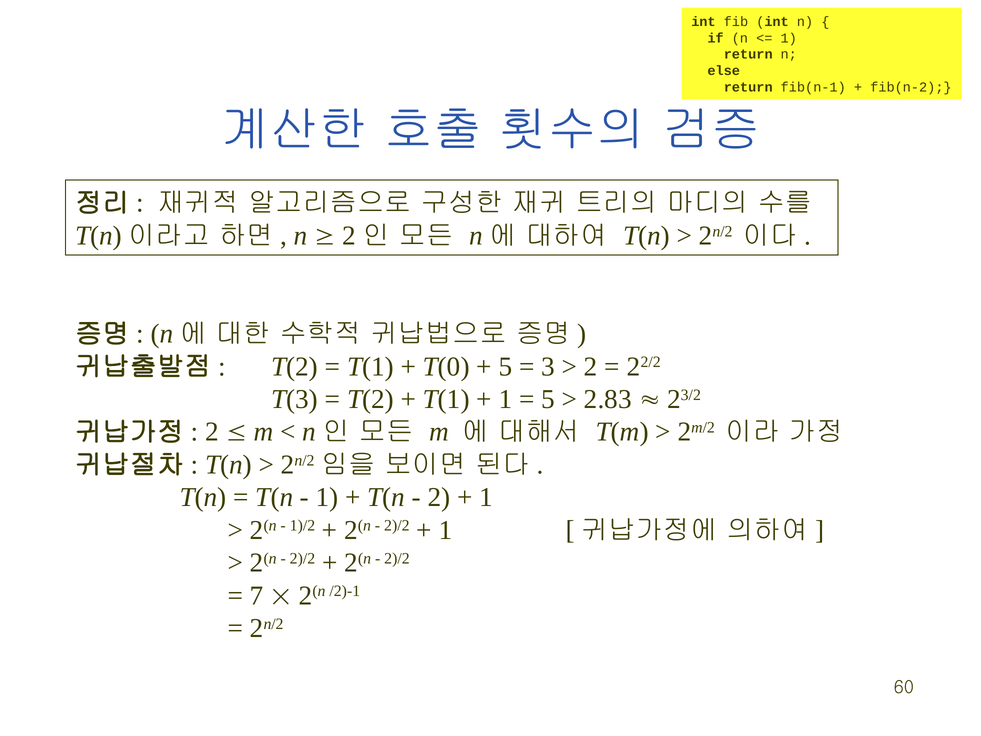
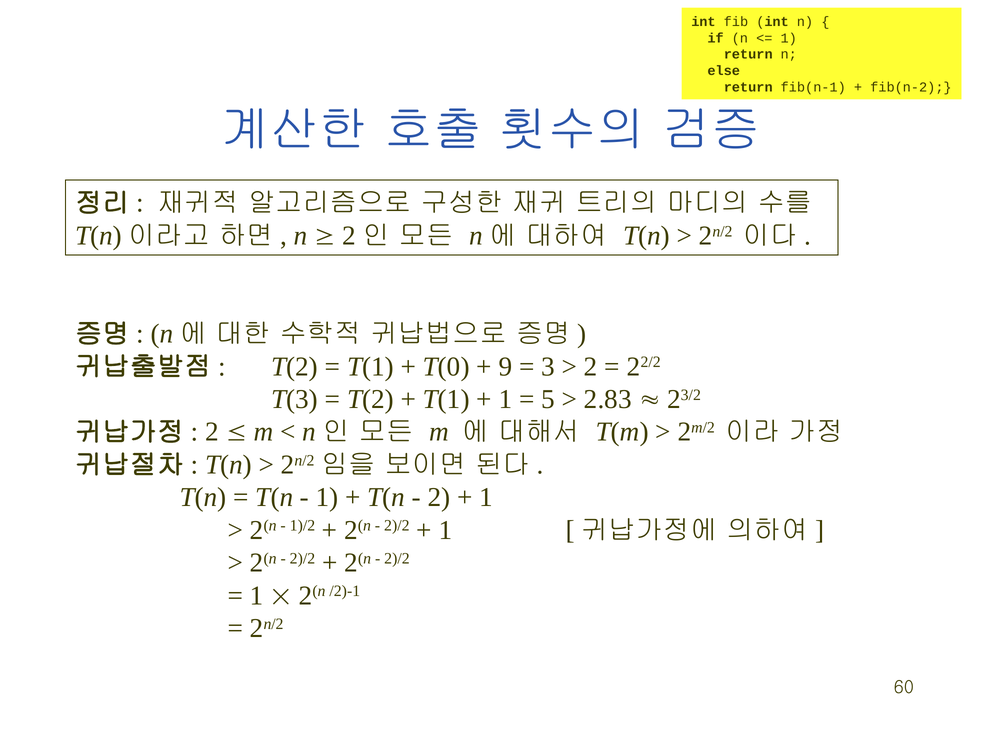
5: 5 -> 9 (505, 366)
7: 7 -> 1 (257, 595)
